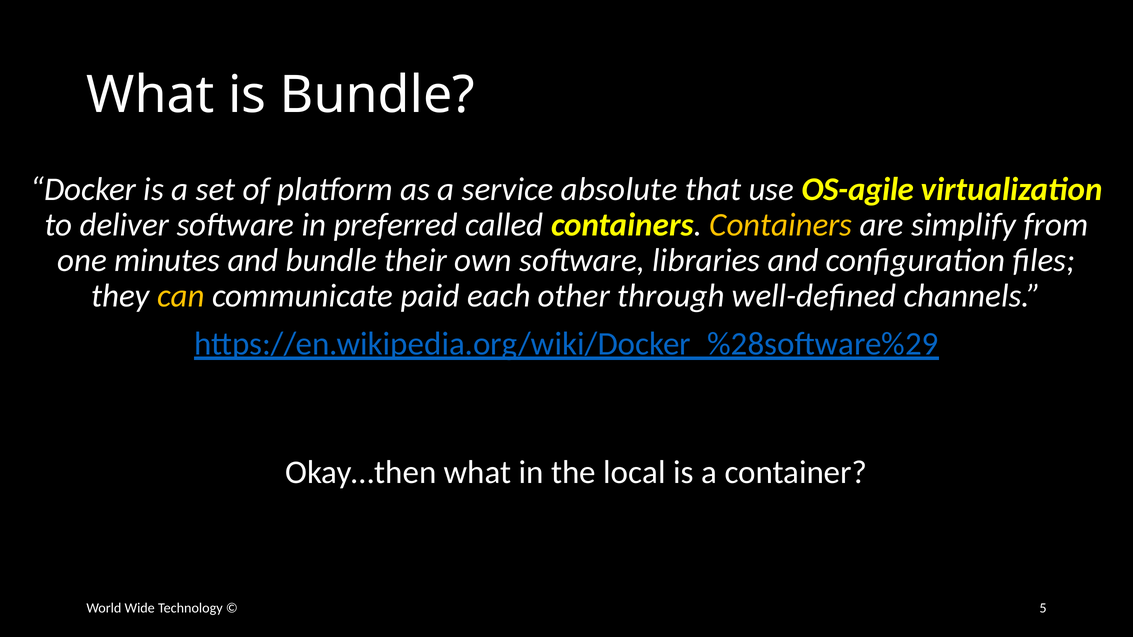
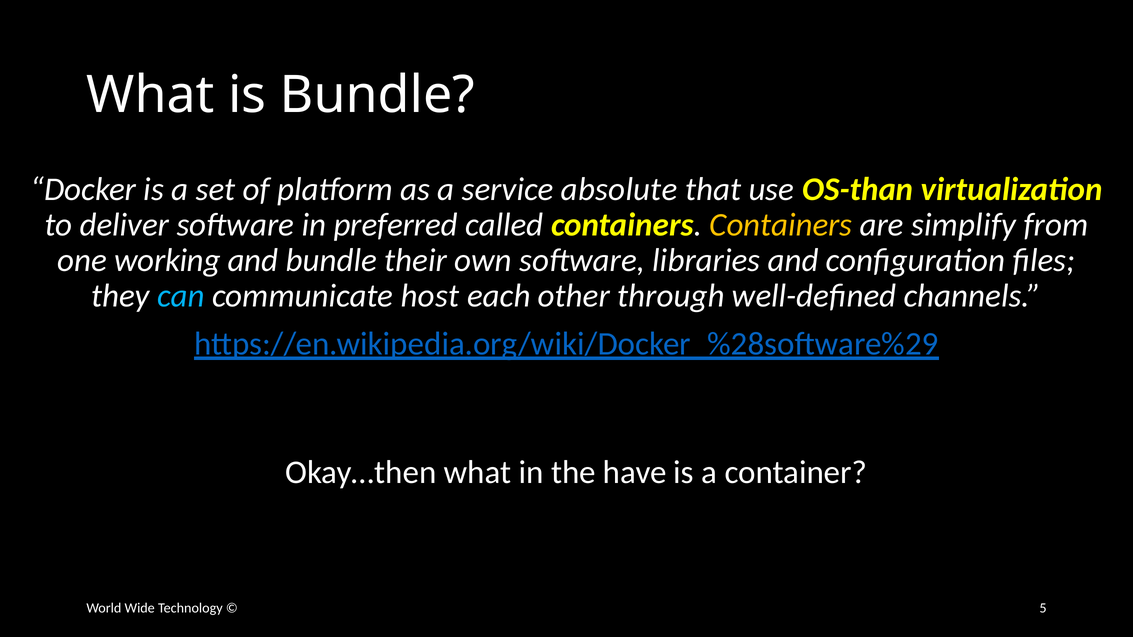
OS-agile: OS-agile -> OS-than (858, 189)
minutes: minutes -> working (167, 261)
can colour: yellow -> light blue (181, 296)
paid: paid -> host (430, 296)
local: local -> have (635, 473)
